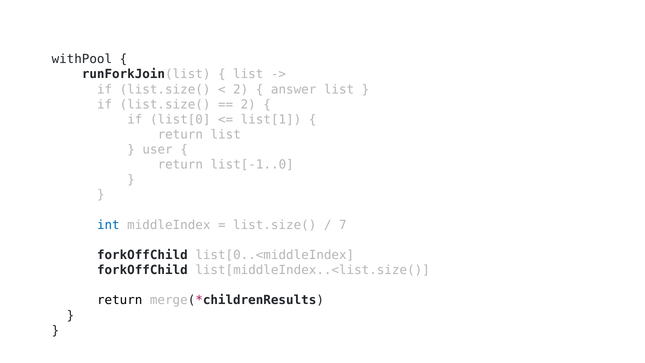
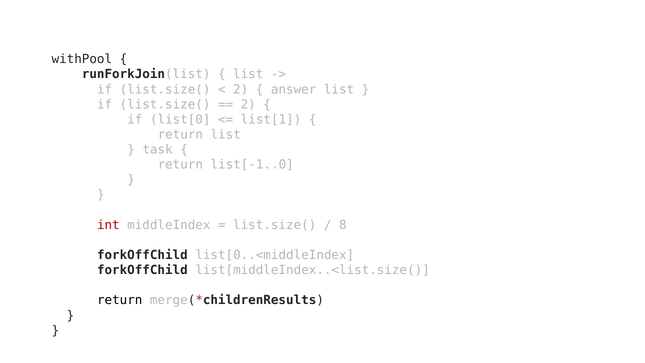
user: user -> task (158, 150)
int colour: blue -> red (108, 225)
7: 7 -> 8 (343, 225)
